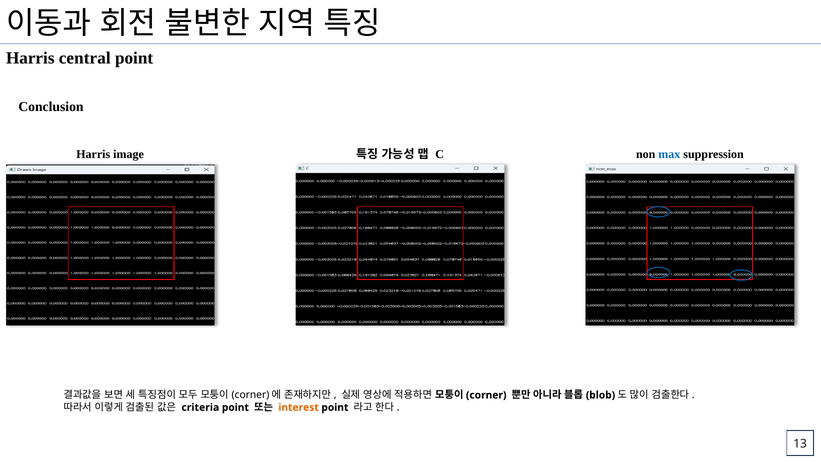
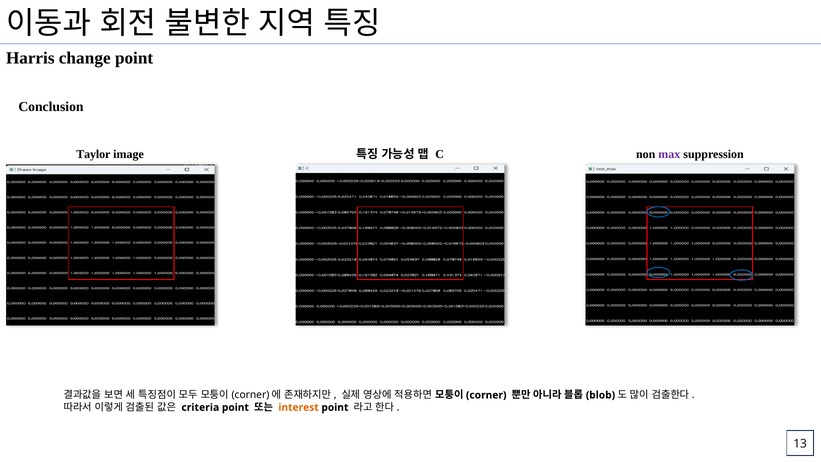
central: central -> change (85, 58)
Harris: Harris -> Taylor (93, 154)
max colour: blue -> purple (669, 154)
